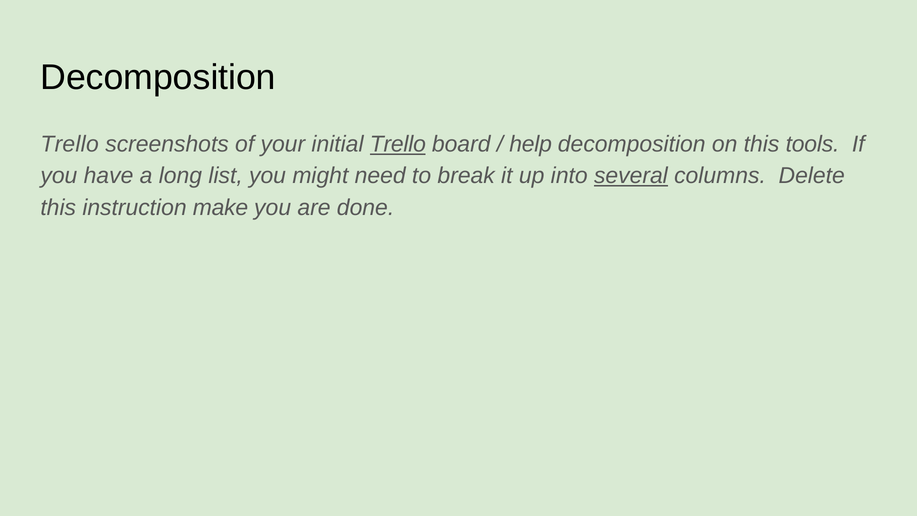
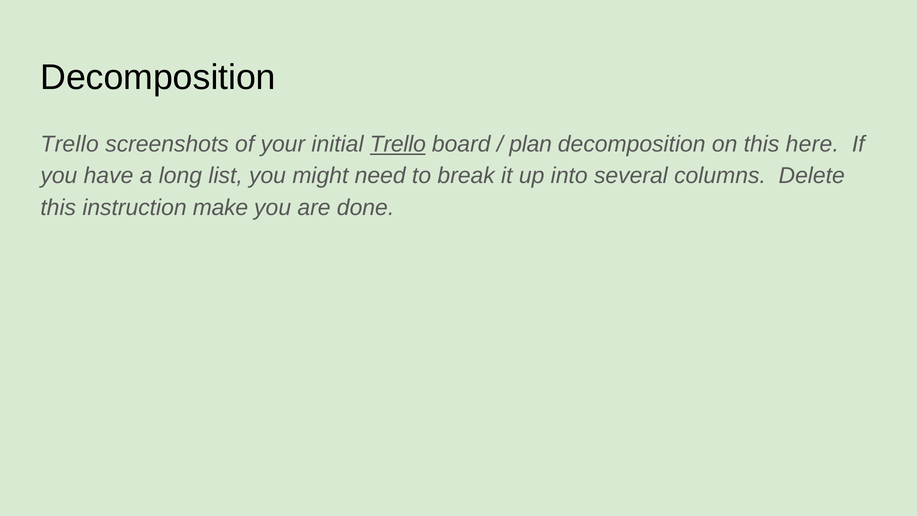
help: help -> plan (531, 144)
tools: tools -> here (812, 144)
several underline: present -> none (631, 176)
